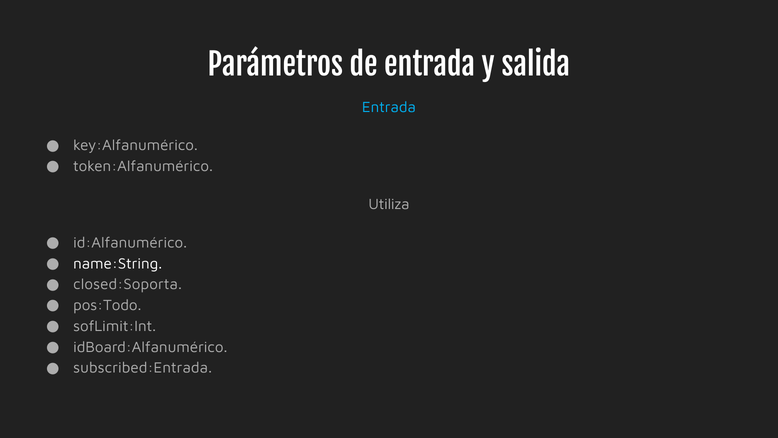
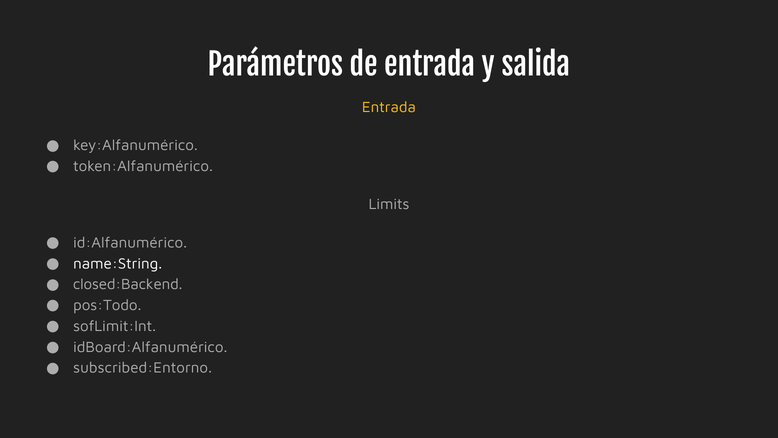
Entrada colour: light blue -> yellow (389, 107)
Utiliza: Utiliza -> Limits (389, 204)
closed:Soporta: closed:Soporta -> closed:Backend (128, 284)
subscribed:Entrada: subscribed:Entrada -> subscribed:Entorno (143, 368)
